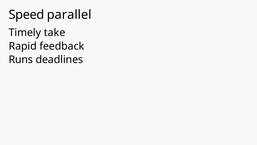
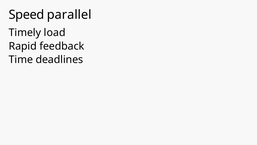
take: take -> load (55, 33)
Runs: Runs -> Time (21, 59)
